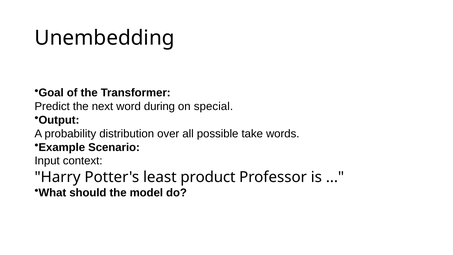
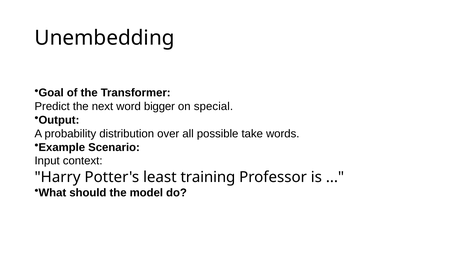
during: during -> bigger (159, 106)
product: product -> training (208, 177)
